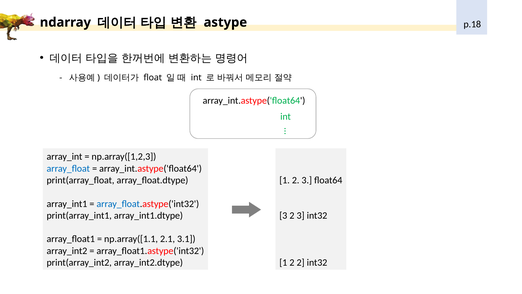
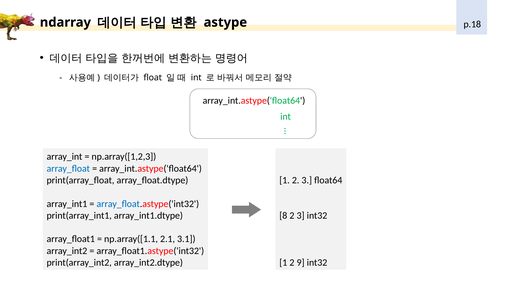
3: 3 -> 8 (283, 215)
2 2: 2 -> 9 (301, 262)
